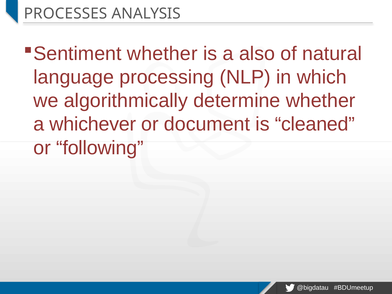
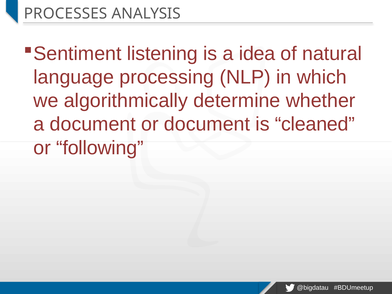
Sentiment whether: whether -> listening (162, 54)
also: also -> idea (257, 54)
a whichever: whichever -> document (93, 124)
